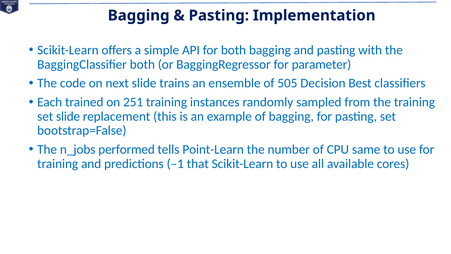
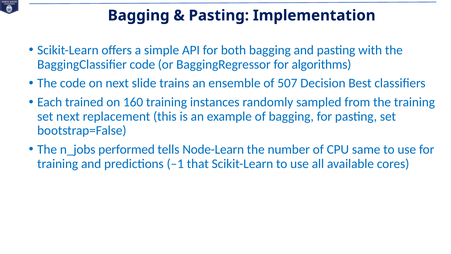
BaggingClassifier both: both -> code (142, 64)
parameter: parameter -> algorithms (321, 64)
505: 505 -> 507 (287, 83)
251: 251 -> 160 (133, 102)
set slide: slide -> next (68, 116)
Point-Learn: Point-Learn -> Node-Learn (213, 149)
